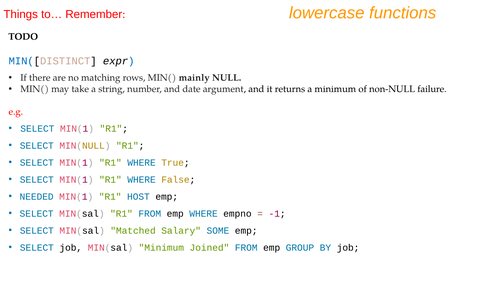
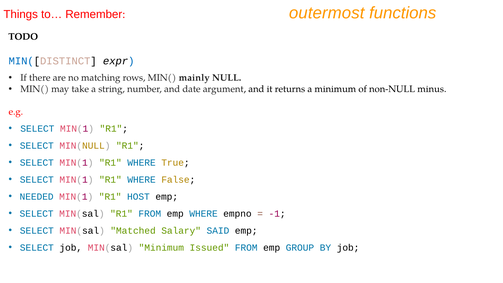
lowercase: lowercase -> outermost (327, 13)
failure: failure -> minus (432, 89)
SOME: SOME -> SAID (218, 231)
Joined: Joined -> Issued (209, 248)
